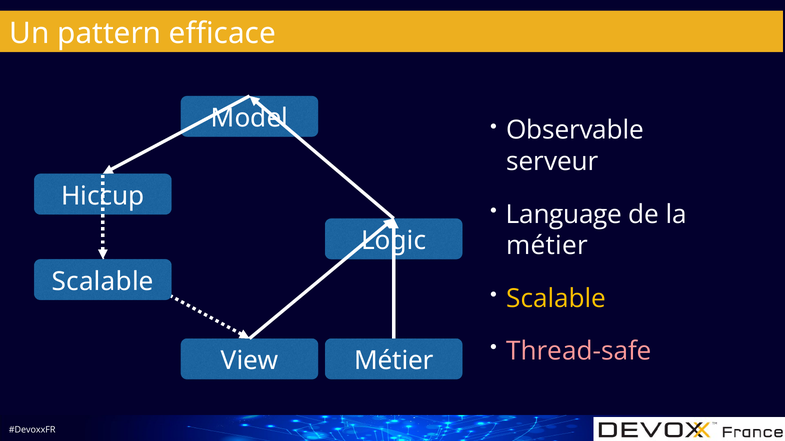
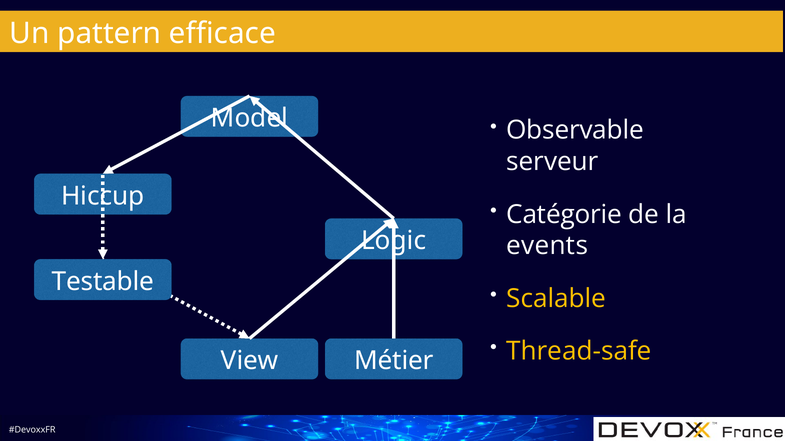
Language: Language -> Catégorie (564, 215)
métier: métier -> events (547, 246)
Scalable: Scalable -> Testable (103, 282)
Thread-safe colour: pink -> yellow (579, 352)
